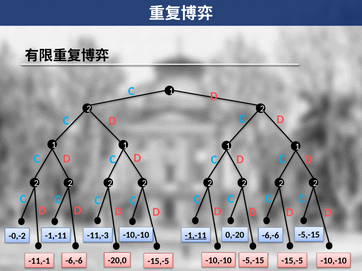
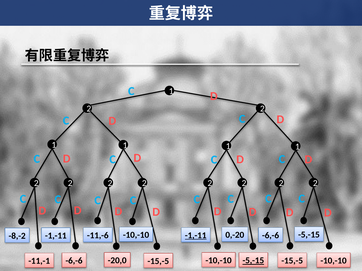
-0,-2: -0,-2 -> -8,-2 (17, 236)
-11,-3: -11,-3 -> -11,-6 (98, 236)
-5,-15 underline: none -> present (253, 261)
